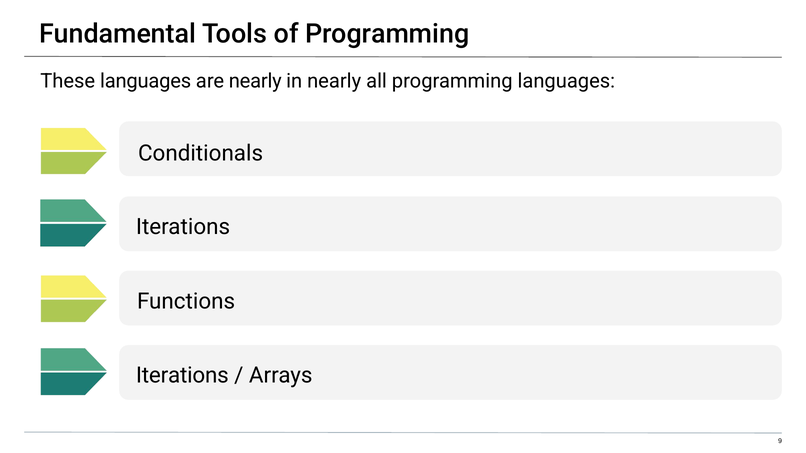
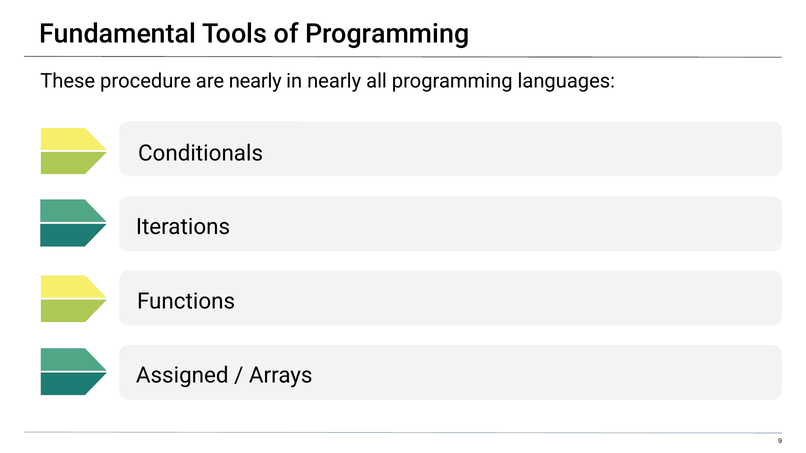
These languages: languages -> procedure (146, 81)
Iterations: Iterations -> Assigned (182, 376)
